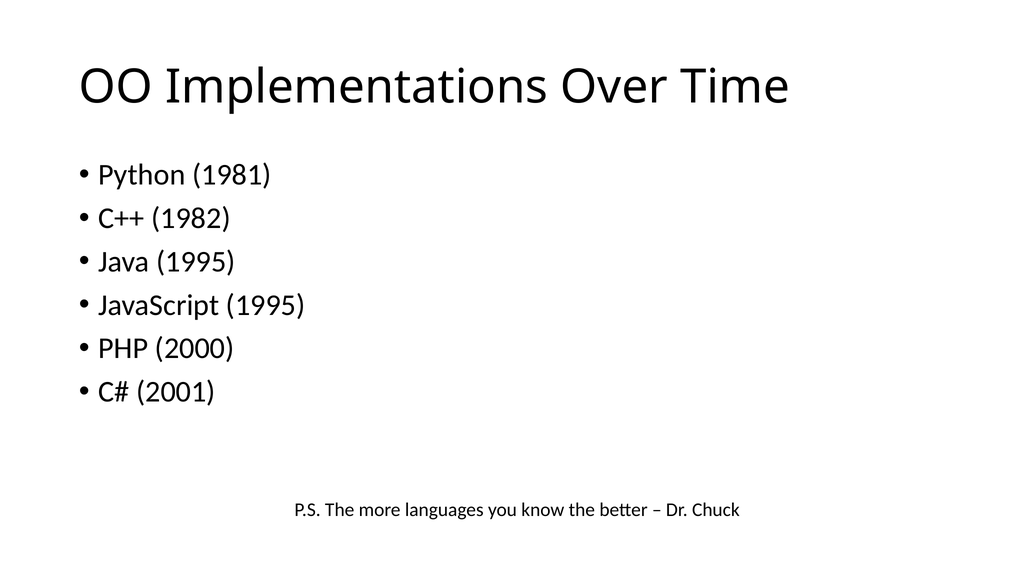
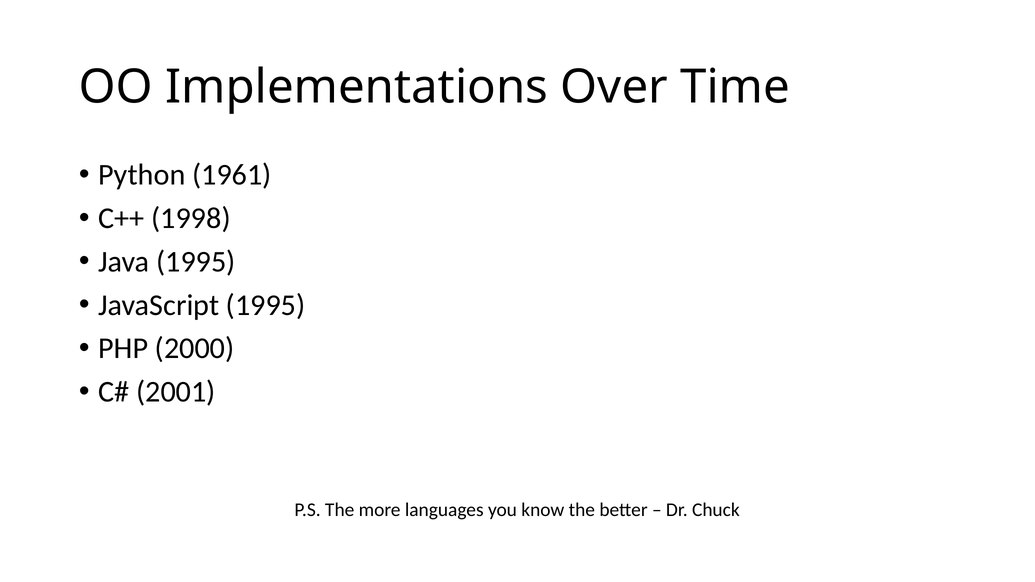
1981: 1981 -> 1961 (232, 175)
1982: 1982 -> 1998 (191, 218)
